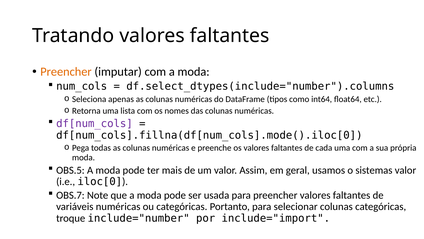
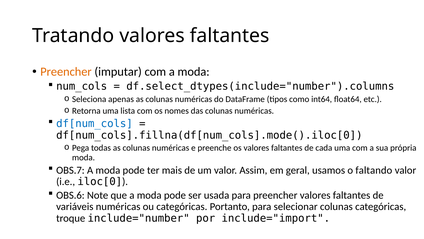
df[num_cols colour: purple -> blue (94, 123)
OBS.5: OBS.5 -> OBS.7 (70, 170)
sistemas: sistemas -> faltando (374, 170)
OBS.7: OBS.7 -> OBS.6 (70, 195)
